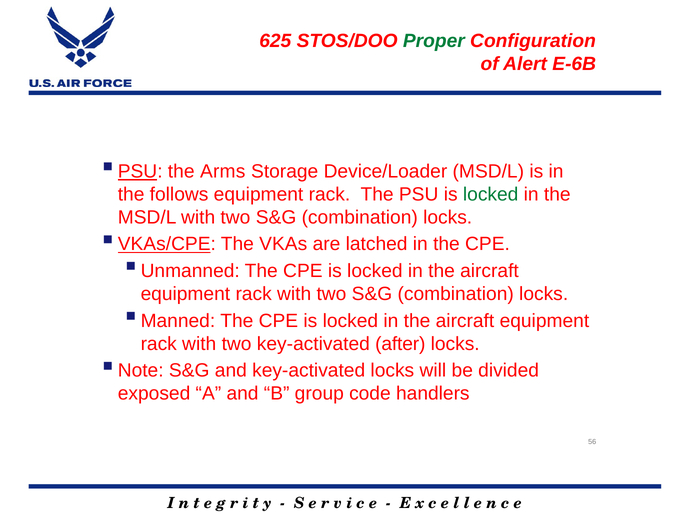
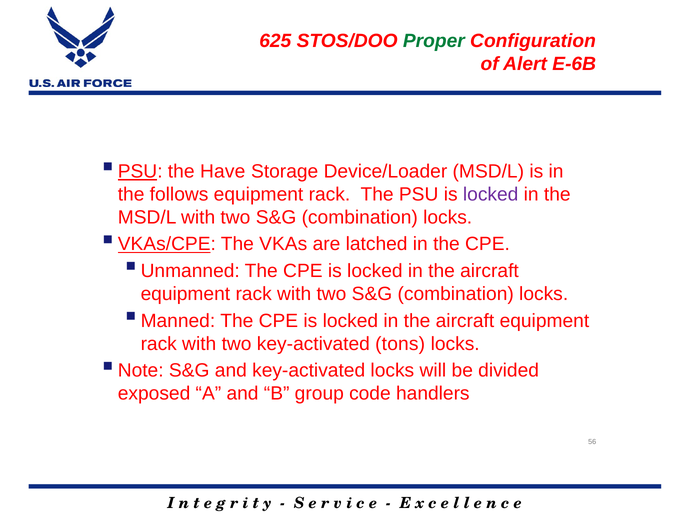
Arms: Arms -> Have (223, 171)
locked colour: green -> purple (491, 195)
after: after -> tons (400, 344)
